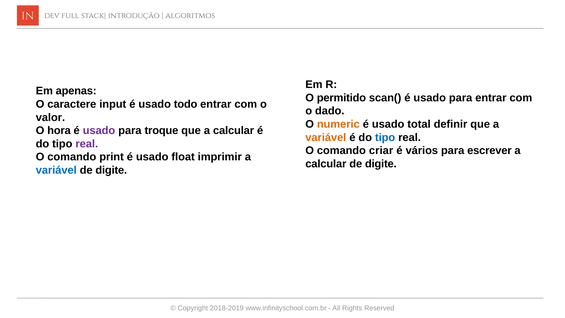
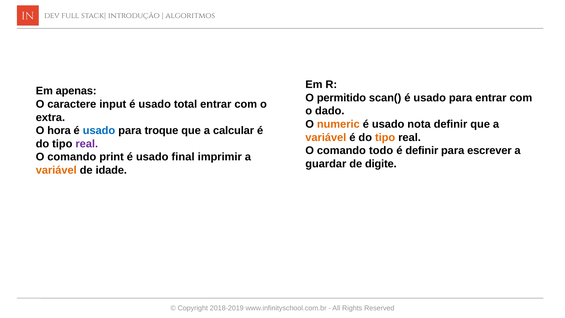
todo: todo -> total (186, 104)
valor: valor -> extra (50, 117)
total: total -> nota (419, 124)
usado colour: purple -> blue (99, 131)
tipo colour: blue -> orange (385, 137)
criar: criar -> todo (381, 151)
é vários: vários -> definir (422, 151)
float: float -> final (183, 157)
calcular: calcular -> guardar (326, 164)
variável colour: blue -> orange (56, 170)
digite: digite -> idade (111, 170)
